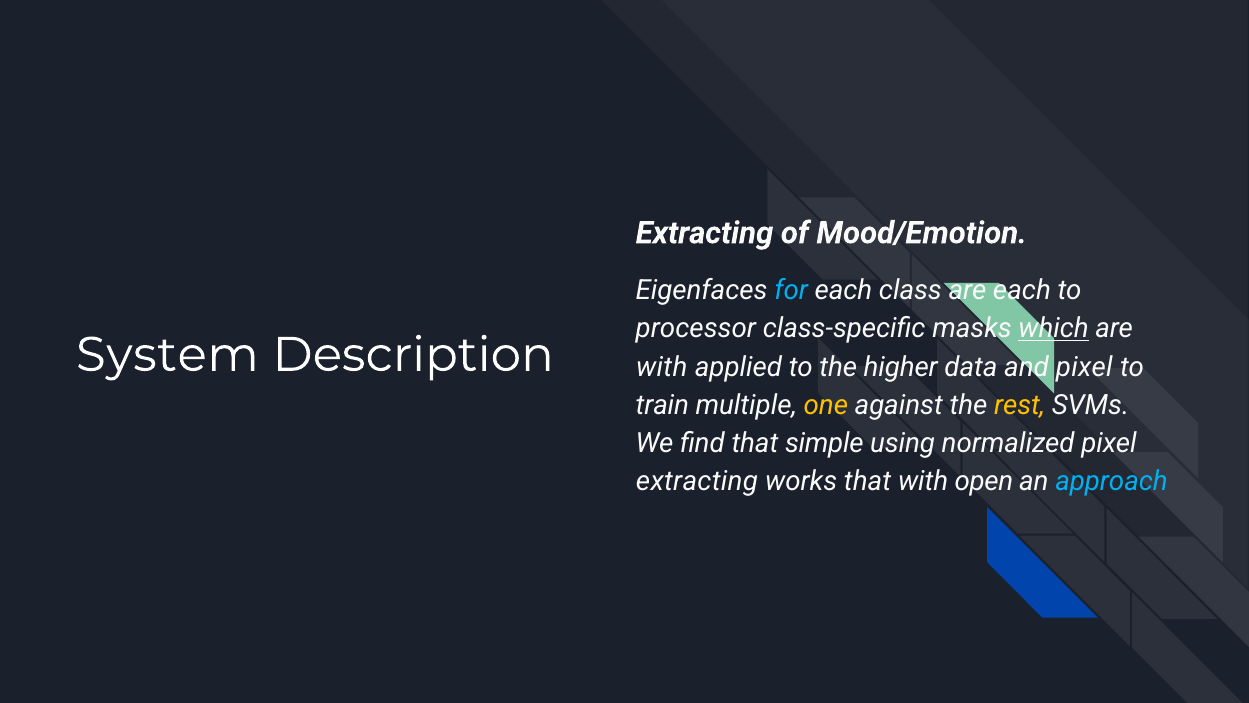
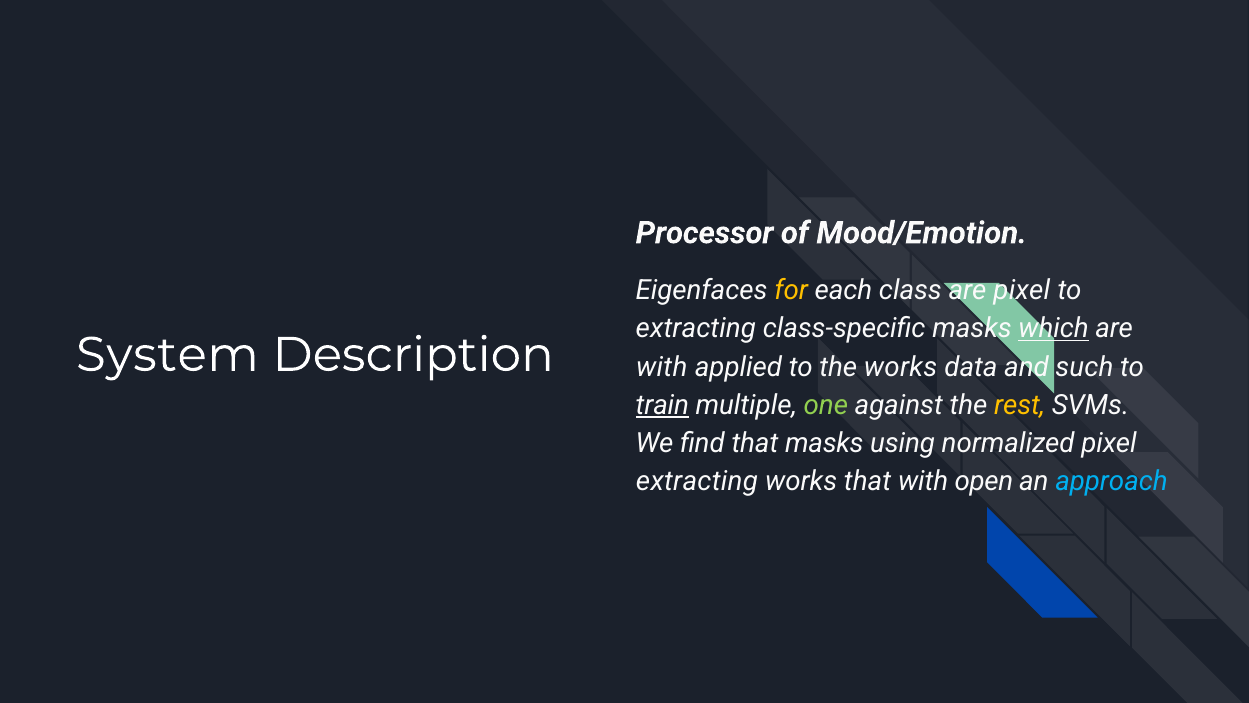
Extracting: Extracting -> Processor (705, 233)
for colour: light blue -> yellow (791, 290)
are each: each -> pixel (1022, 290)
processor: processor -> extracting (696, 329)
the higher: higher -> works (901, 367)
and pixel: pixel -> such (1084, 367)
train underline: none -> present (662, 405)
one colour: yellow -> light green (826, 405)
that simple: simple -> masks (824, 443)
